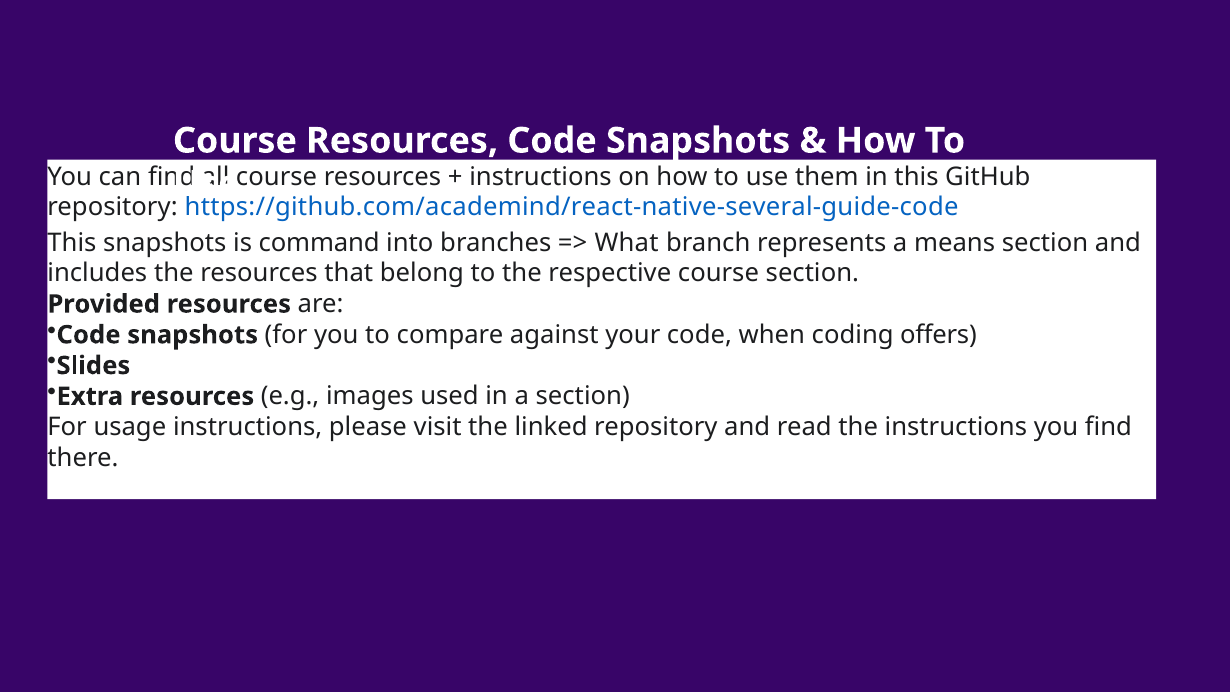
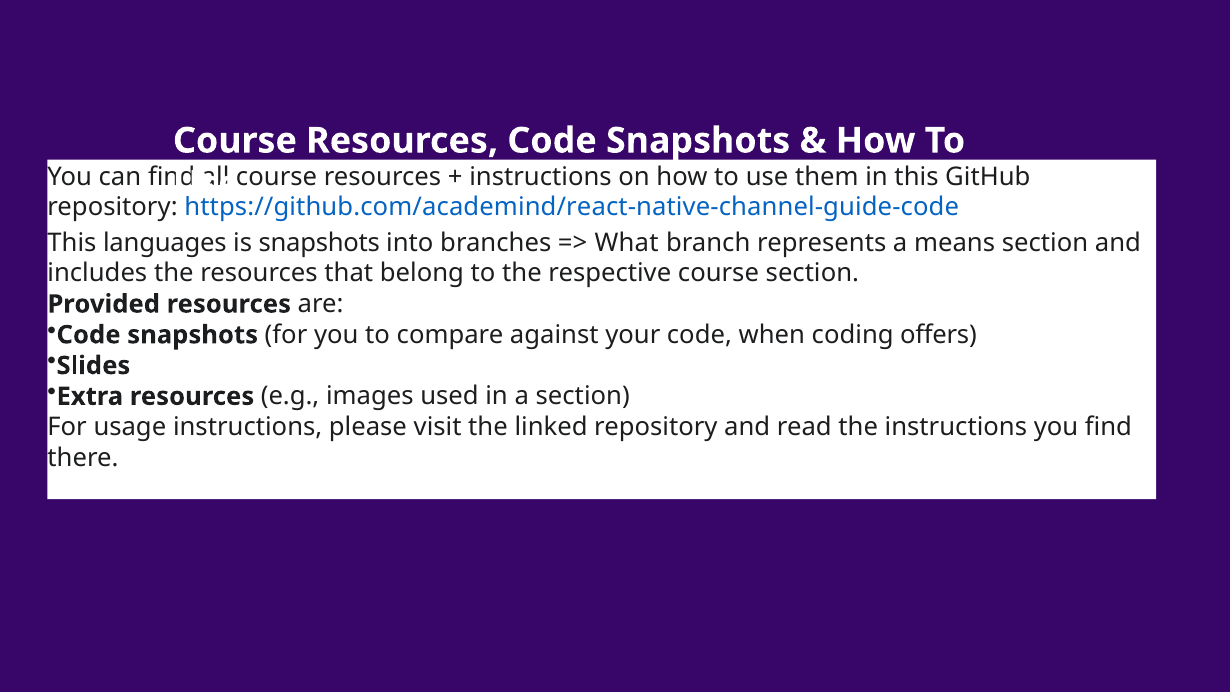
https://github.com/academind/react-native-several-guide-code: https://github.com/academind/react-native-several-guide-code -> https://github.com/academind/react-native-channel-guide-code (572, 207)
This snapshots: snapshots -> languages (165, 243)
is command: command -> snapshots (319, 243)
